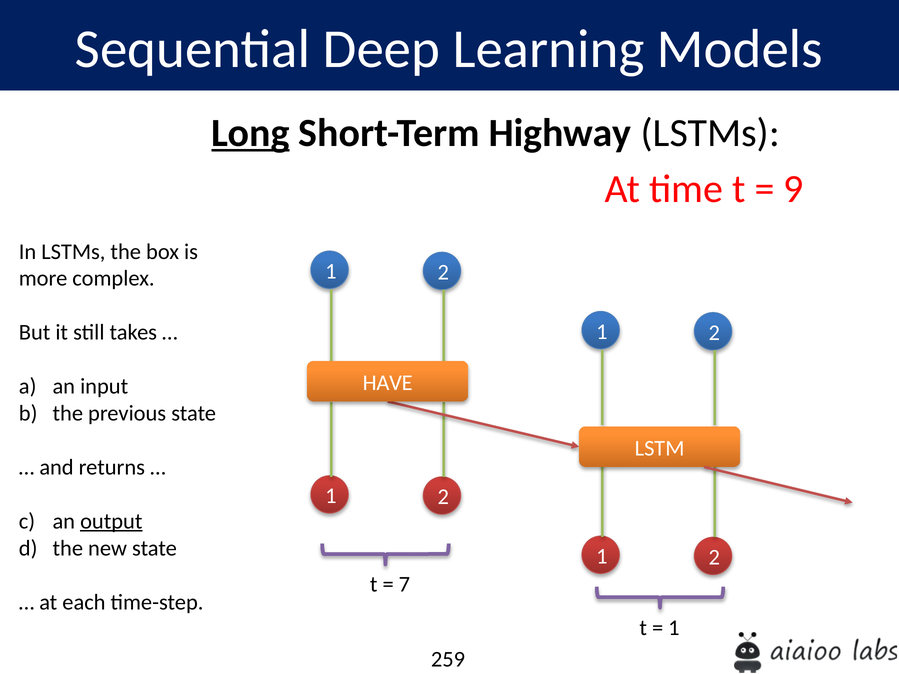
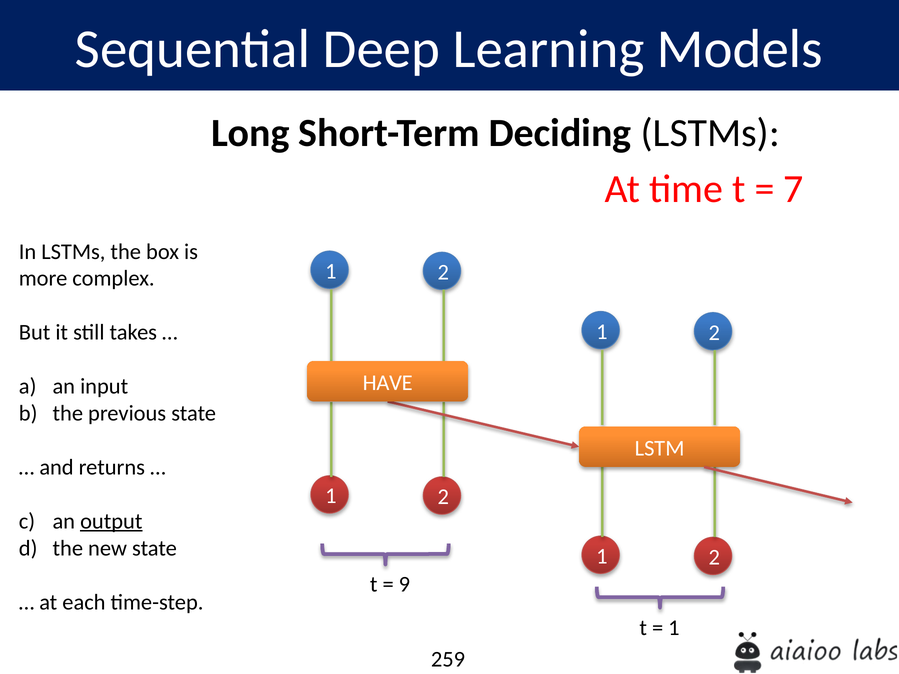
Long underline: present -> none (250, 133)
Highway: Highway -> Deciding (560, 133)
9: 9 -> 7 (794, 189)
7: 7 -> 9 (404, 585)
